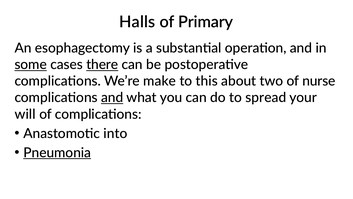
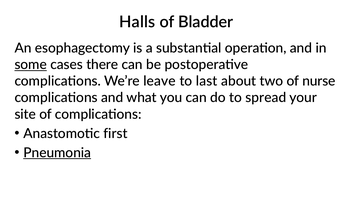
Primary: Primary -> Bladder (206, 22)
there underline: present -> none (102, 65)
make: make -> leave (159, 81)
this: this -> last (207, 81)
and underline: present -> none (112, 97)
will: will -> site (25, 114)
into: into -> first (115, 133)
